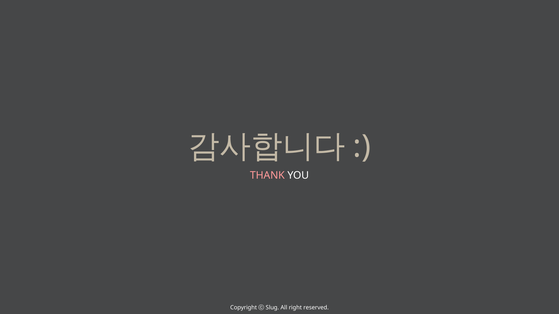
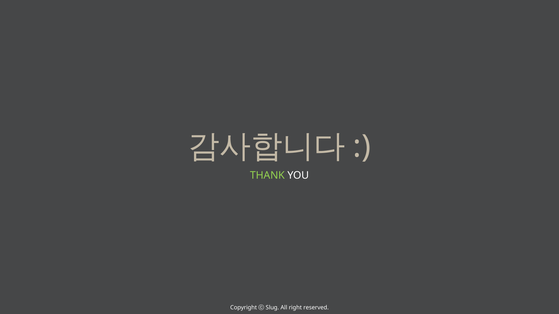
THANK colour: pink -> light green (267, 176)
